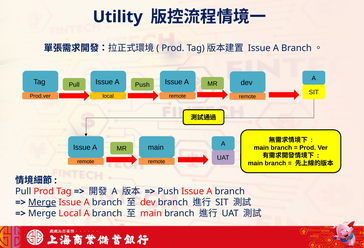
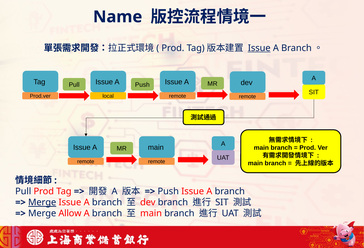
Utility: Utility -> Name (118, 17)
Issue underline: none -> present (259, 48)
Merge Local: Local -> Allow (70, 213)
